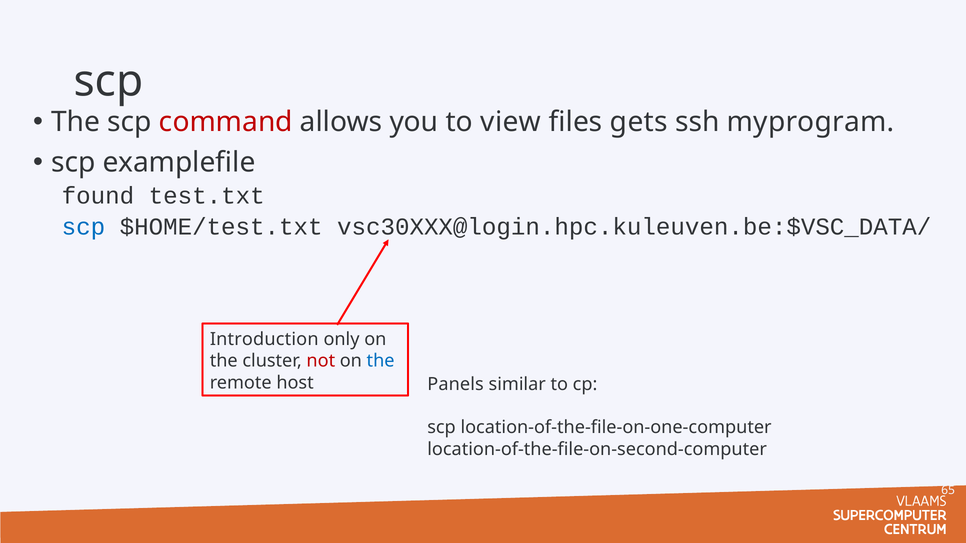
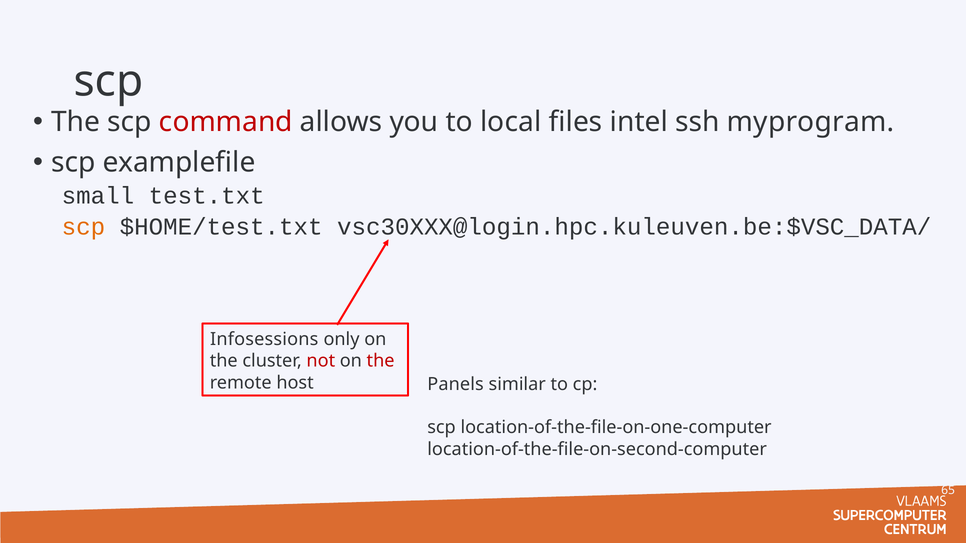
view: view -> local (511, 122)
gets: gets -> intel (639, 122)
found: found -> small (98, 196)
scp colour: blue -> orange (83, 227)
Introduction: Introduction -> Infosessions (264, 339)
the colour: blue -> red (381, 361)
